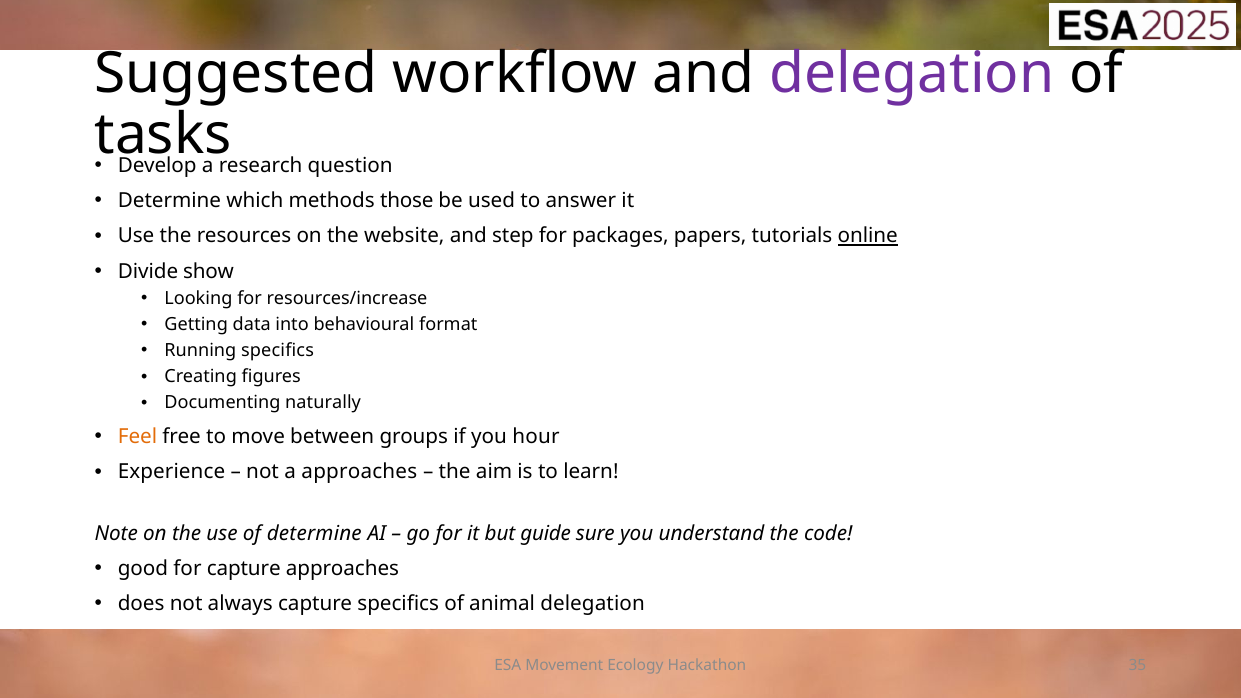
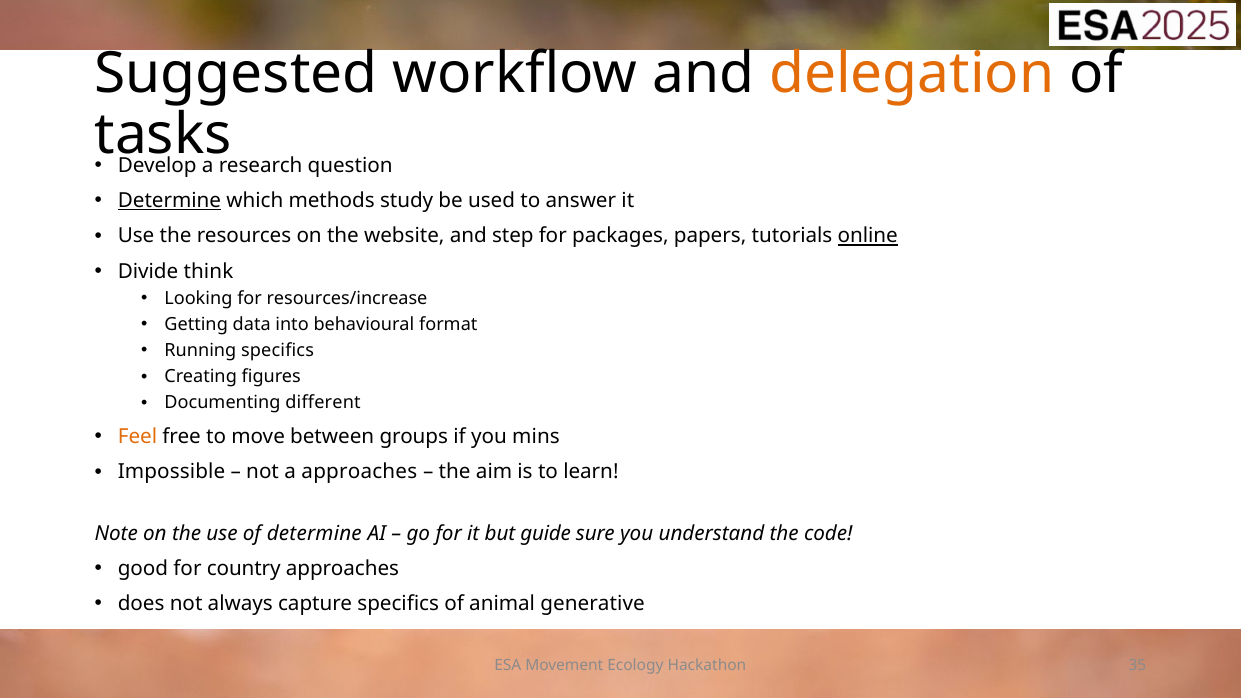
delegation colour: purple -> orange (912, 74)
Determine underline: none -> present (169, 201)
those: those -> study (407, 201)
show: show -> think (208, 271)
naturally: naturally -> different (323, 403)
hour: hour -> mins (536, 437)
Experience: Experience -> Impossible (172, 472)
for capture: capture -> country (244, 569)
animal delegation: delegation -> generative (593, 604)
